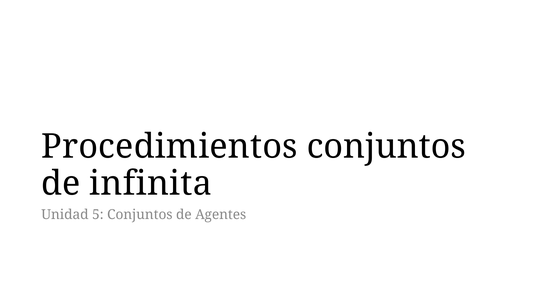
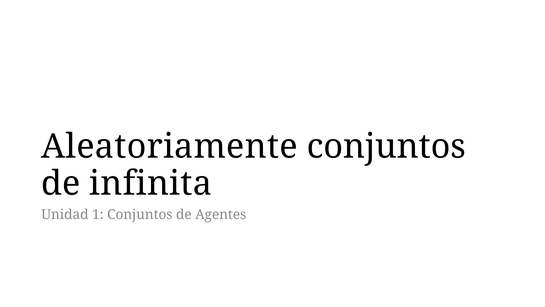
Procedimientos: Procedimientos -> Aleatoriamente (169, 146)
5: 5 -> 1 (98, 214)
